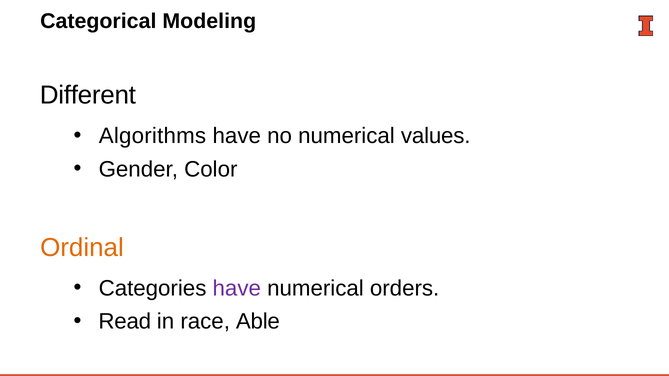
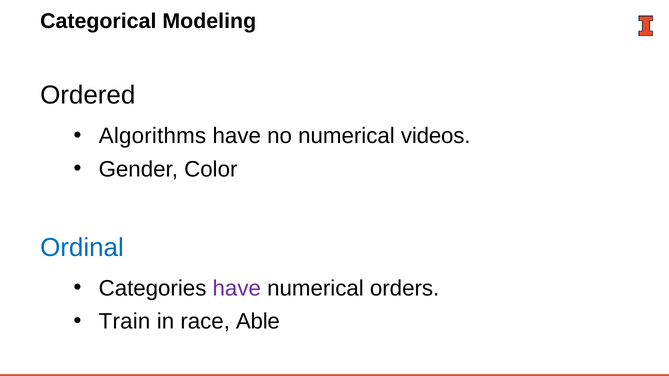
Different: Different -> Ordered (88, 95)
values: values -> videos (436, 136)
Ordinal colour: orange -> blue (82, 248)
Read: Read -> Train (125, 322)
